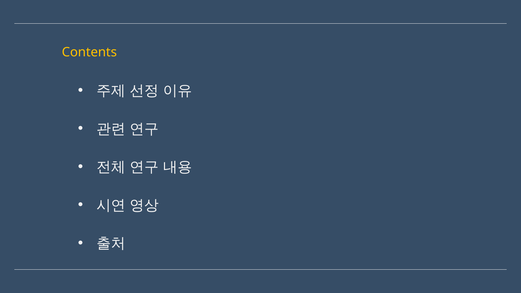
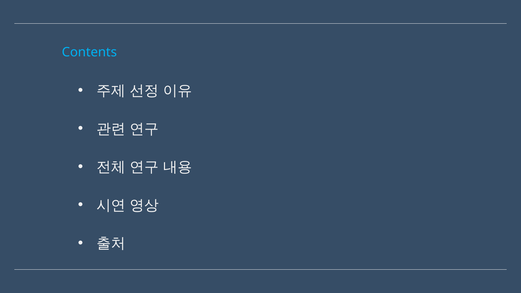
Contents colour: yellow -> light blue (89, 52)
